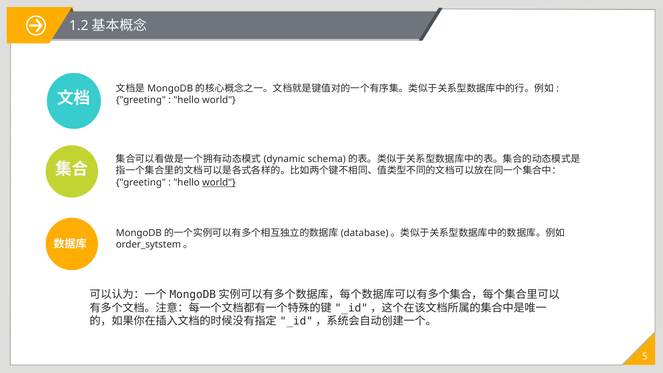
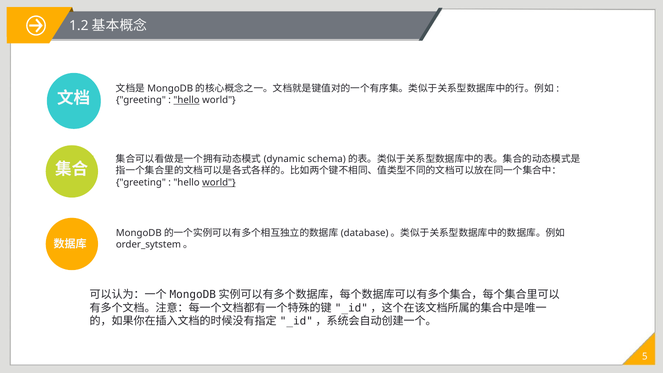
hello underline: none -> present (187, 100)
